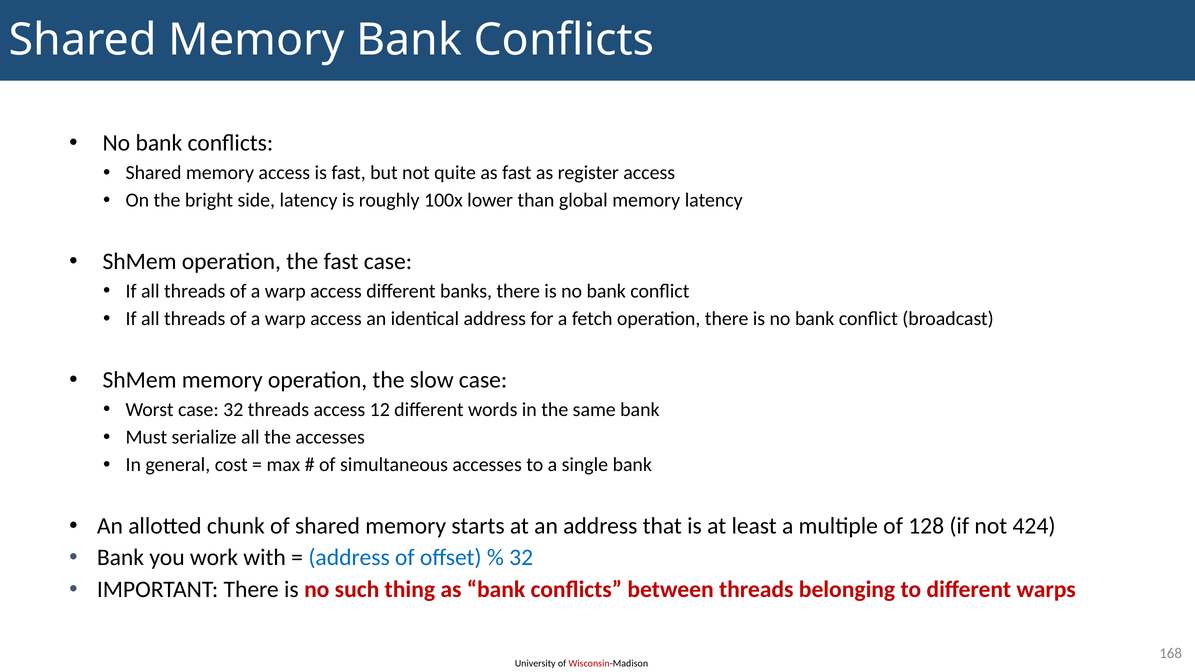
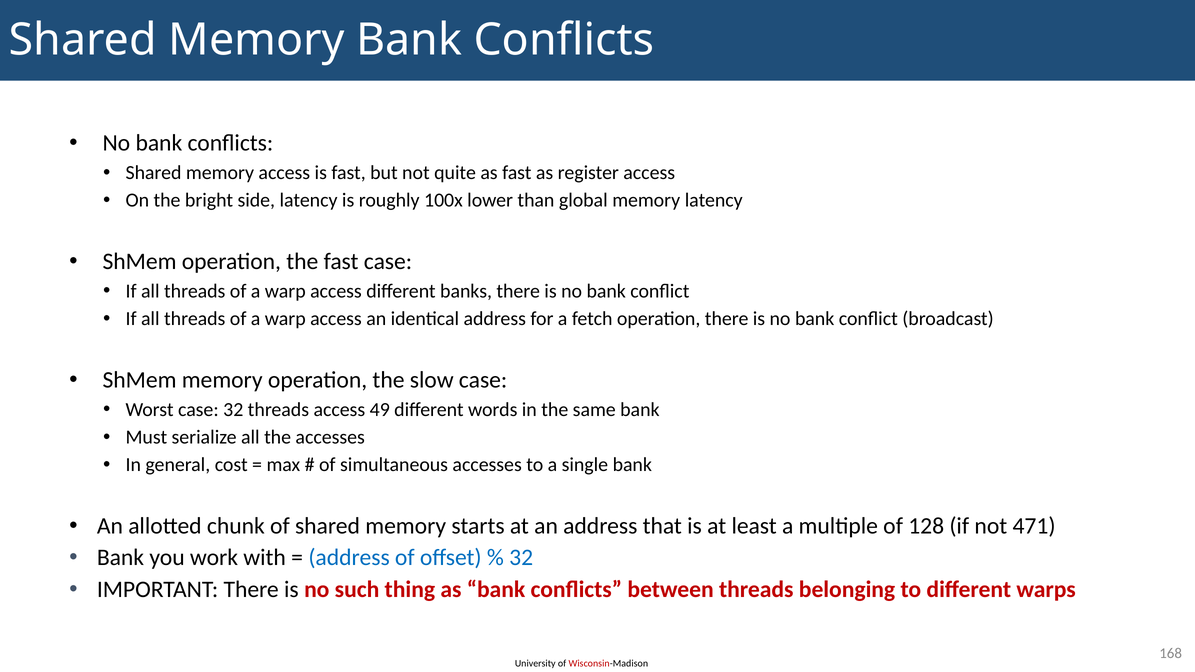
12: 12 -> 49 (380, 410)
424: 424 -> 471 (1034, 526)
